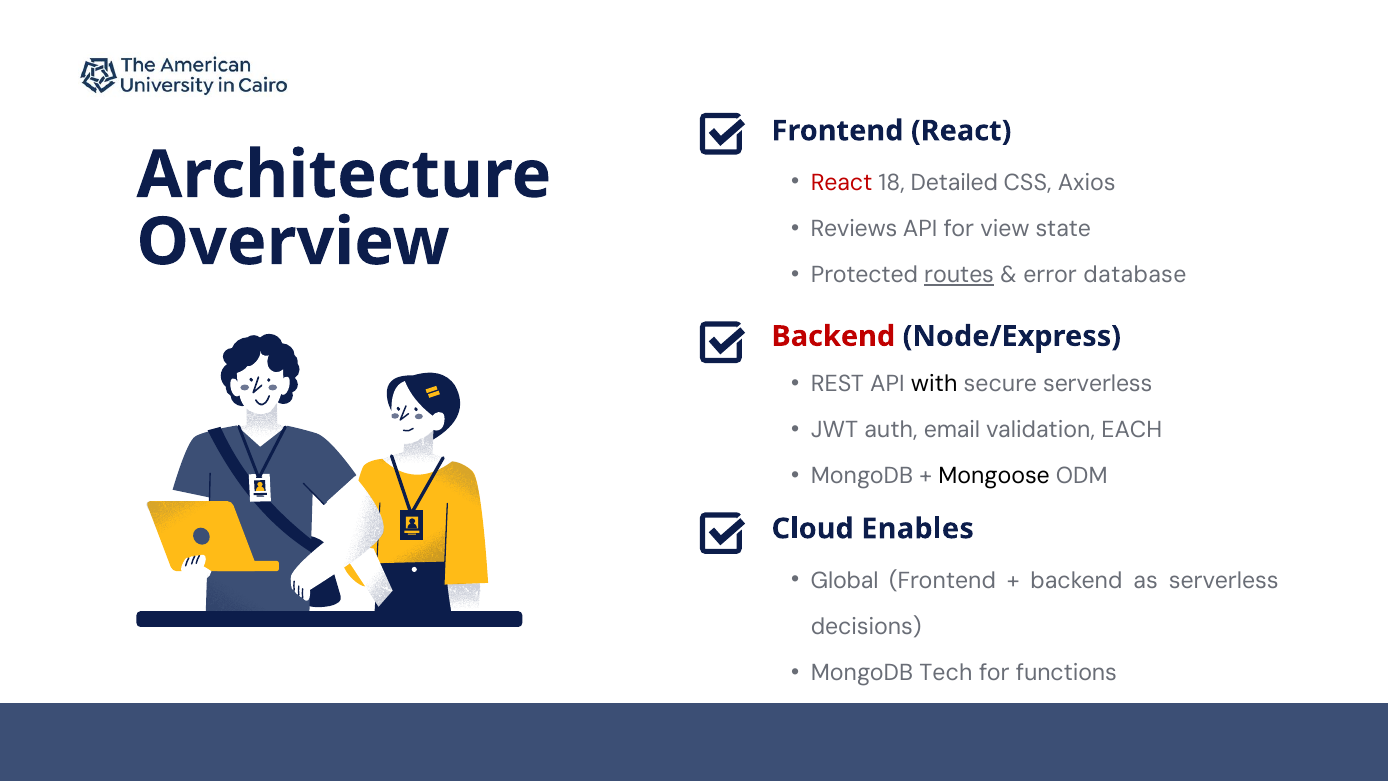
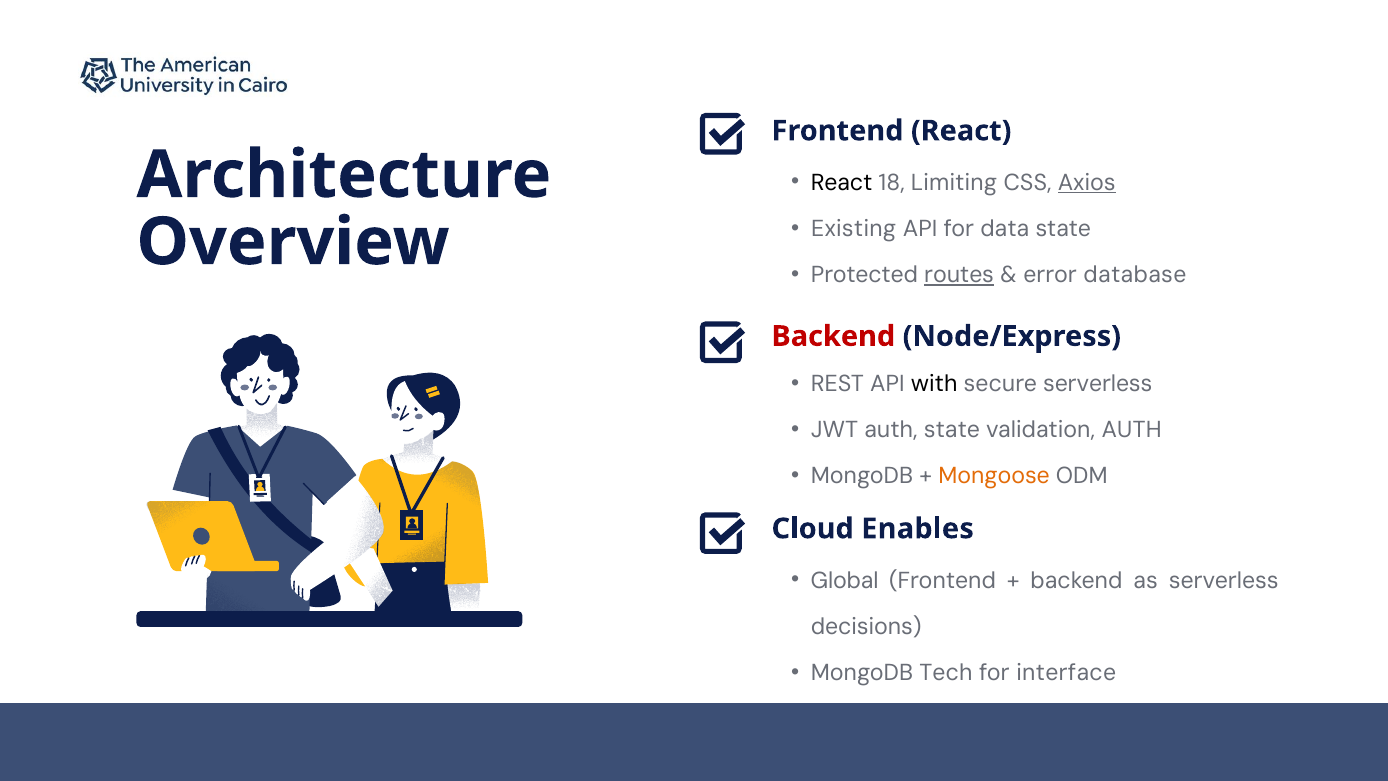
React colour: red -> black (842, 182)
Detailed: Detailed -> Limiting (954, 182)
Axios underline: none -> present (1087, 182)
Reviews: Reviews -> Existing (854, 229)
view: view -> data (1005, 229)
auth email: email -> state (952, 430)
validation EACH: EACH -> AUTH (1132, 430)
Mongoose colour: black -> orange (994, 476)
functions: functions -> interface (1066, 673)
